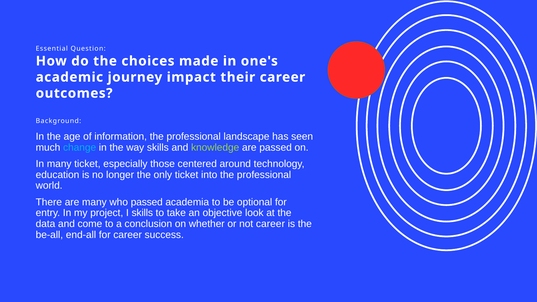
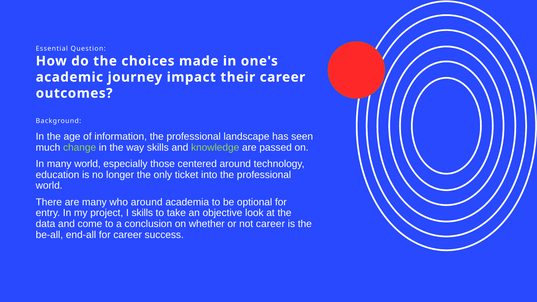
change colour: light blue -> light green (80, 147)
many ticket: ticket -> world (87, 164)
who passed: passed -> around (147, 202)
